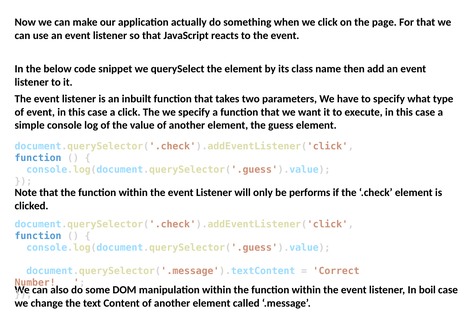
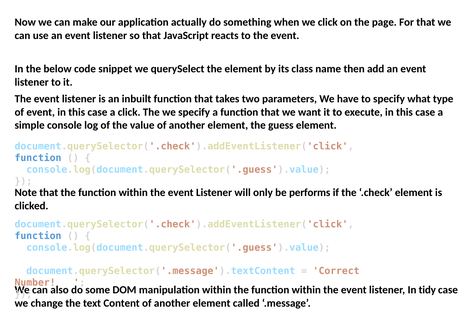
boil: boil -> tidy (427, 290)
